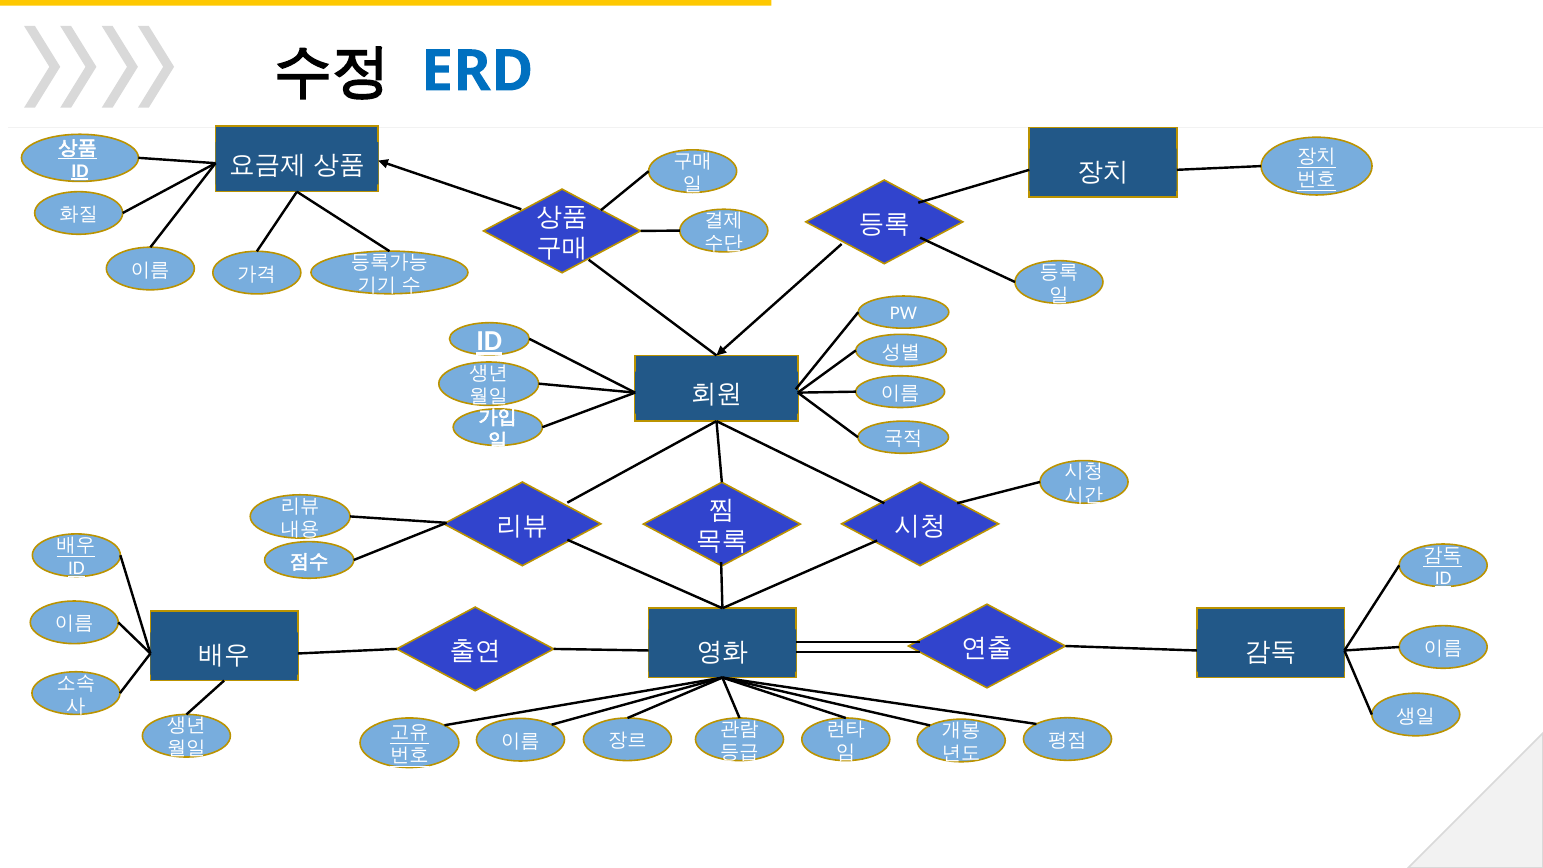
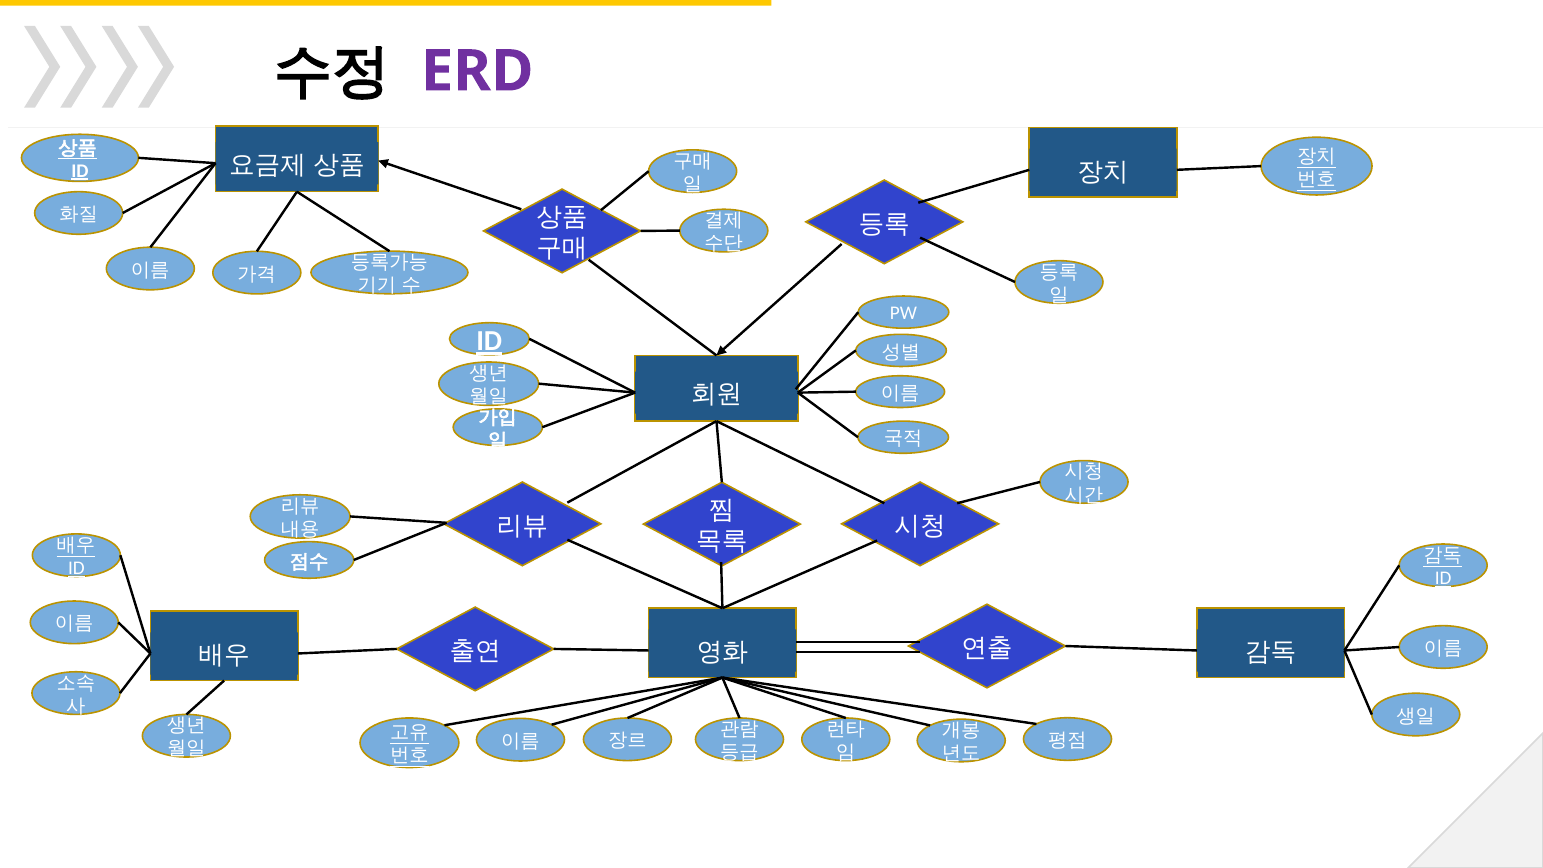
ERD colour: blue -> purple (477, 71)
